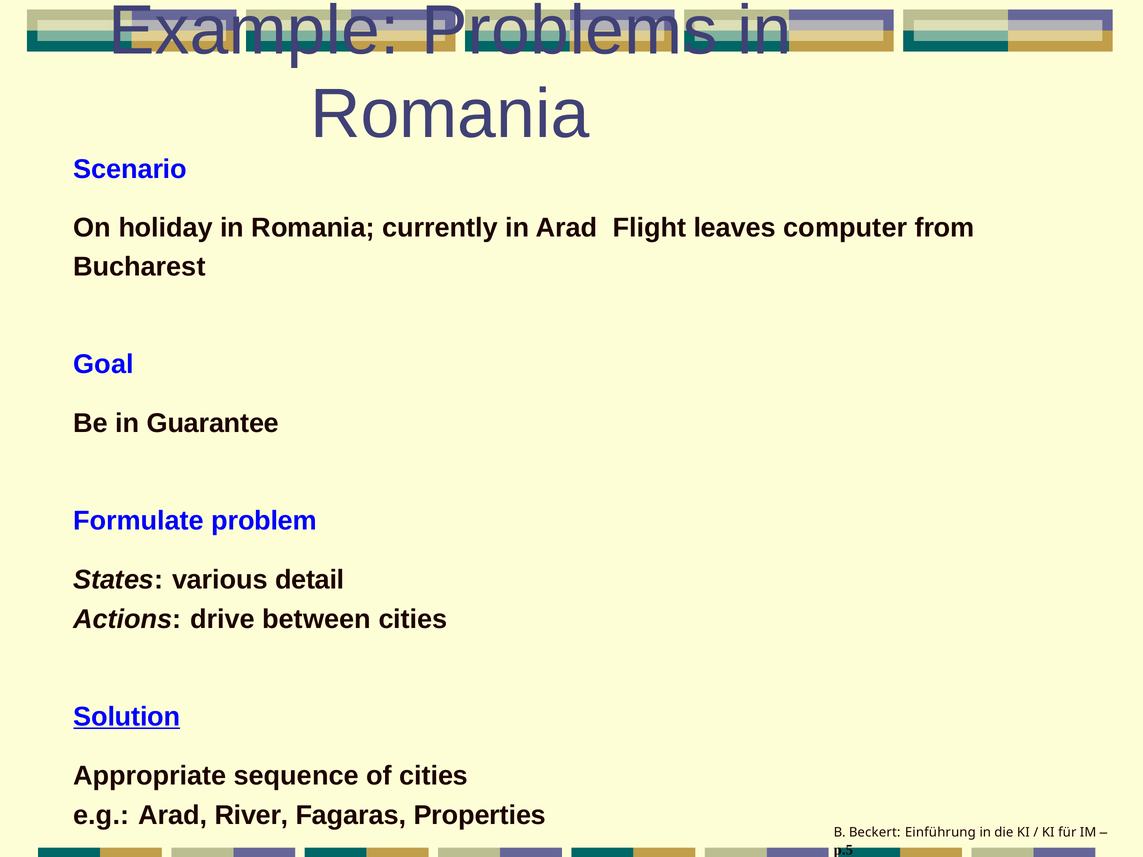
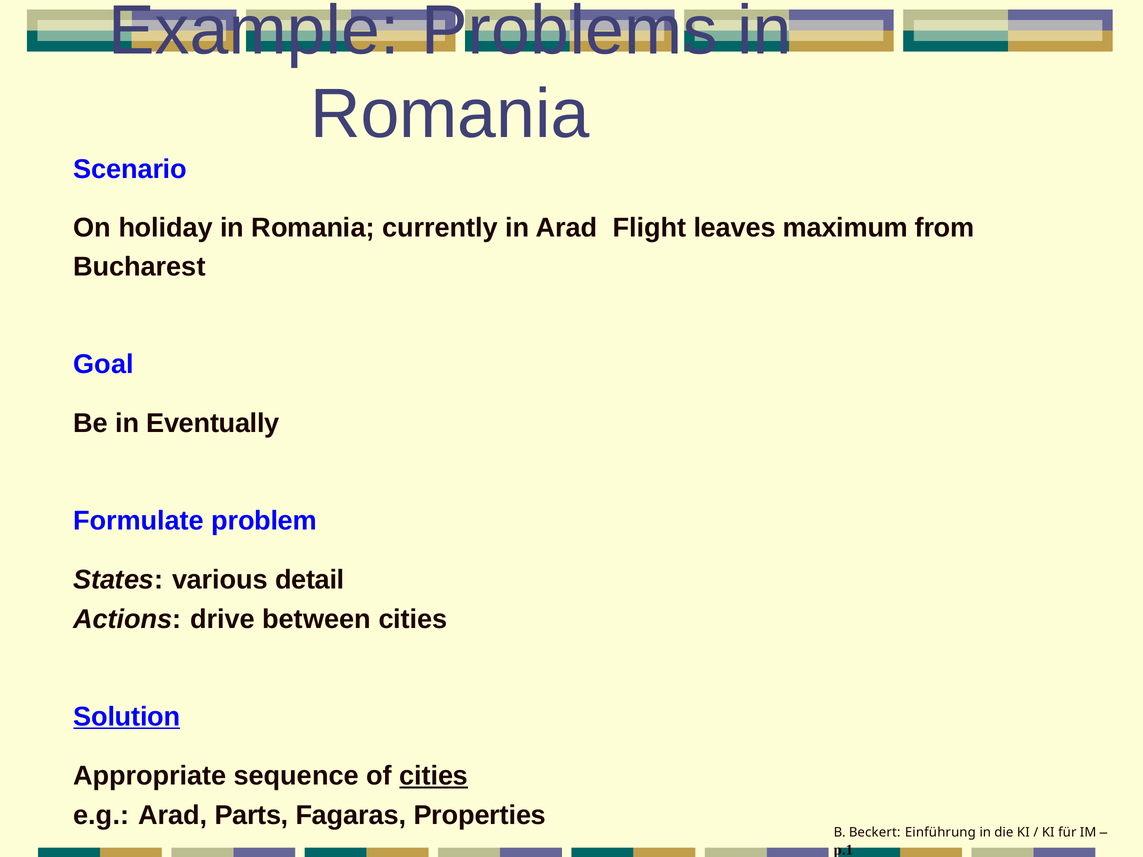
computer: computer -> maximum (845, 228)
Guarantee: Guarantee -> Eventually (213, 423)
cities underline: none -> present (434, 776)
River: River -> Parts (252, 816)
p.5: p.5 -> p.1 (843, 850)
